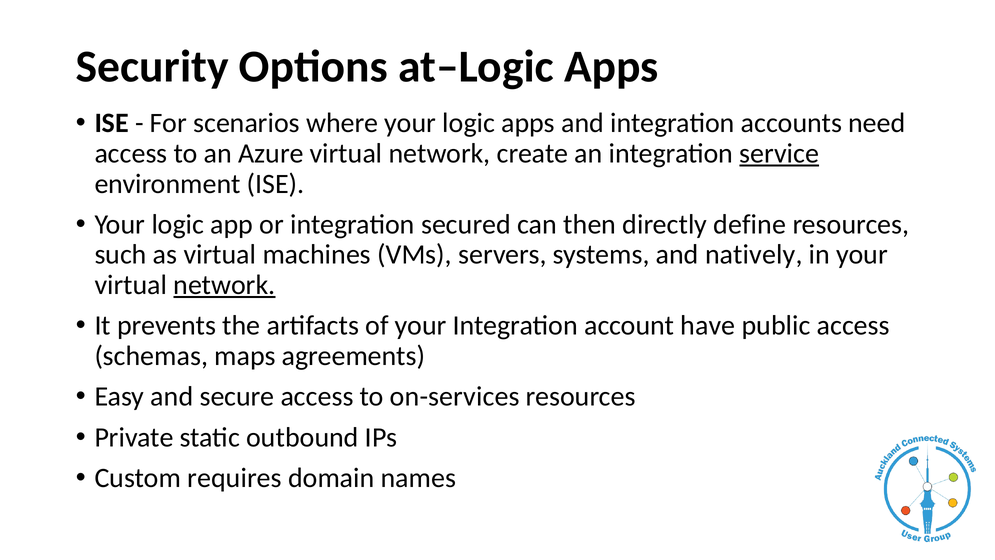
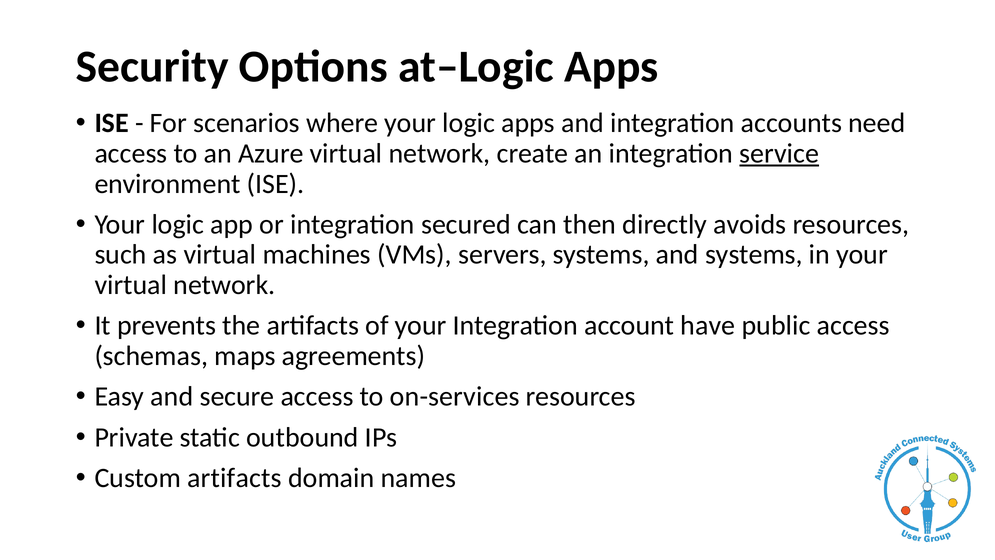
define: define -> avoids (750, 224)
and natively: natively -> systems (754, 255)
network underline: present -> none (224, 285)
Custom requires: requires -> artifacts (234, 478)
